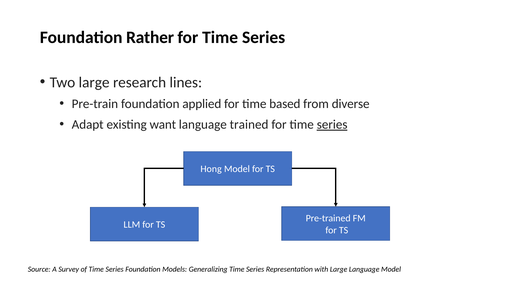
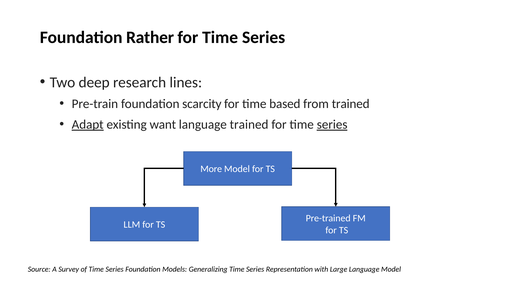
Two large: large -> deep (94, 82)
applied: applied -> scarcity (202, 104)
from diverse: diverse -> trained (351, 104)
Adapt underline: none -> present (88, 125)
Hong: Hong -> More (211, 169)
